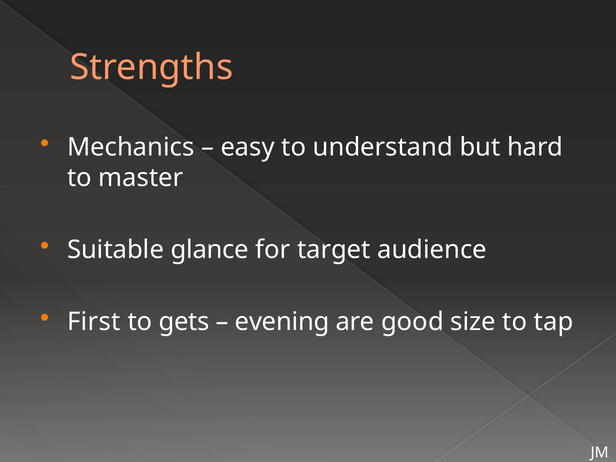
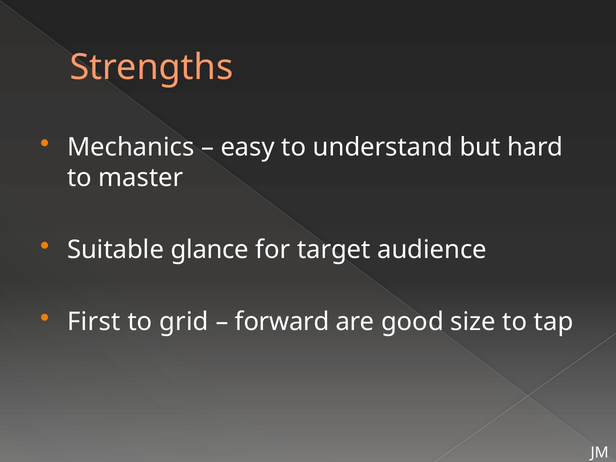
gets: gets -> grid (184, 322)
evening: evening -> forward (282, 322)
